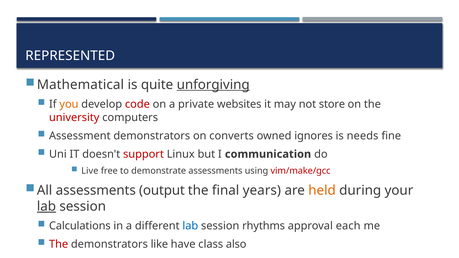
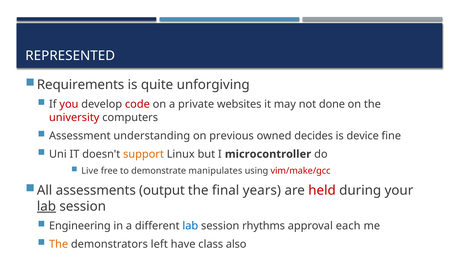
Mathematical: Mathematical -> Requirements (81, 85)
unforgiving underline: present -> none (213, 85)
you colour: orange -> red (69, 104)
store: store -> done (332, 104)
Assessment demonstrators: demonstrators -> understanding (152, 136)
converts: converts -> previous (232, 136)
ignores: ignores -> decides (314, 136)
needs: needs -> device (363, 136)
support colour: red -> orange (144, 154)
communication: communication -> microcontroller (268, 154)
demonstrate assessments: assessments -> manipulates (215, 171)
held colour: orange -> red (322, 190)
Calculations: Calculations -> Engineering (80, 226)
The colour: red -> orange (59, 245)
like: like -> left (159, 245)
